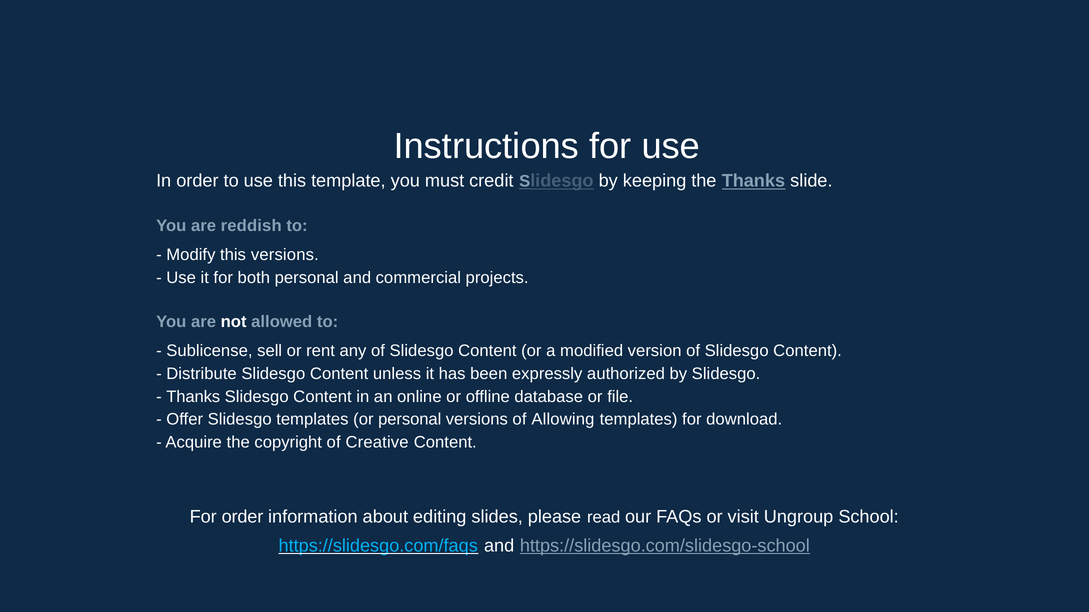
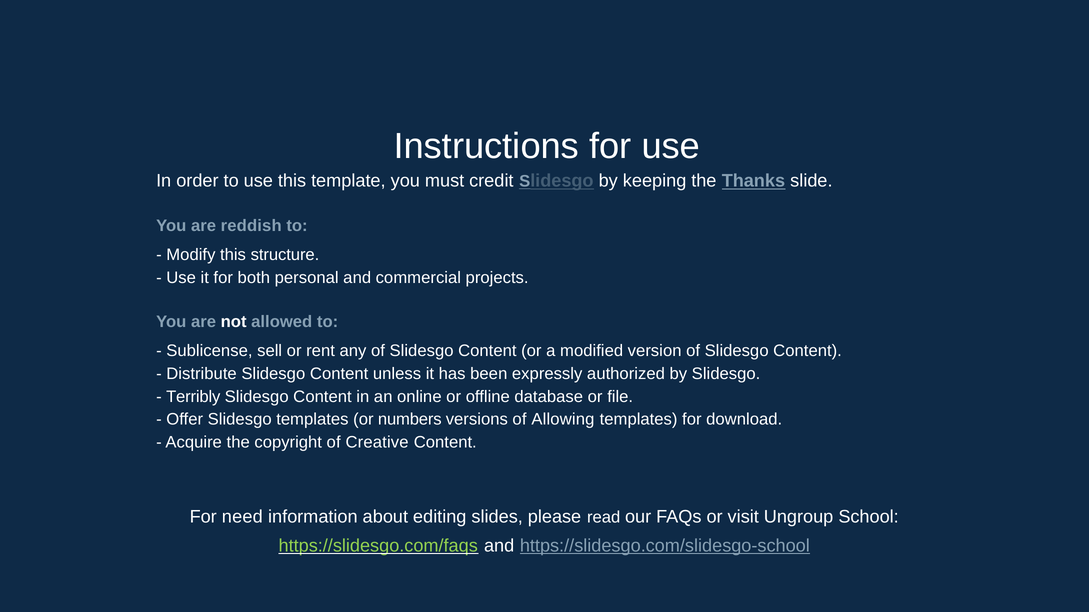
this versions: versions -> structure (285, 255)
Thanks: Thanks -> Terribly (193, 397)
or personal: personal -> numbers (410, 420)
For order: order -> need (242, 518)
https://slidesgo.com/faqs colour: light blue -> light green (378, 546)
